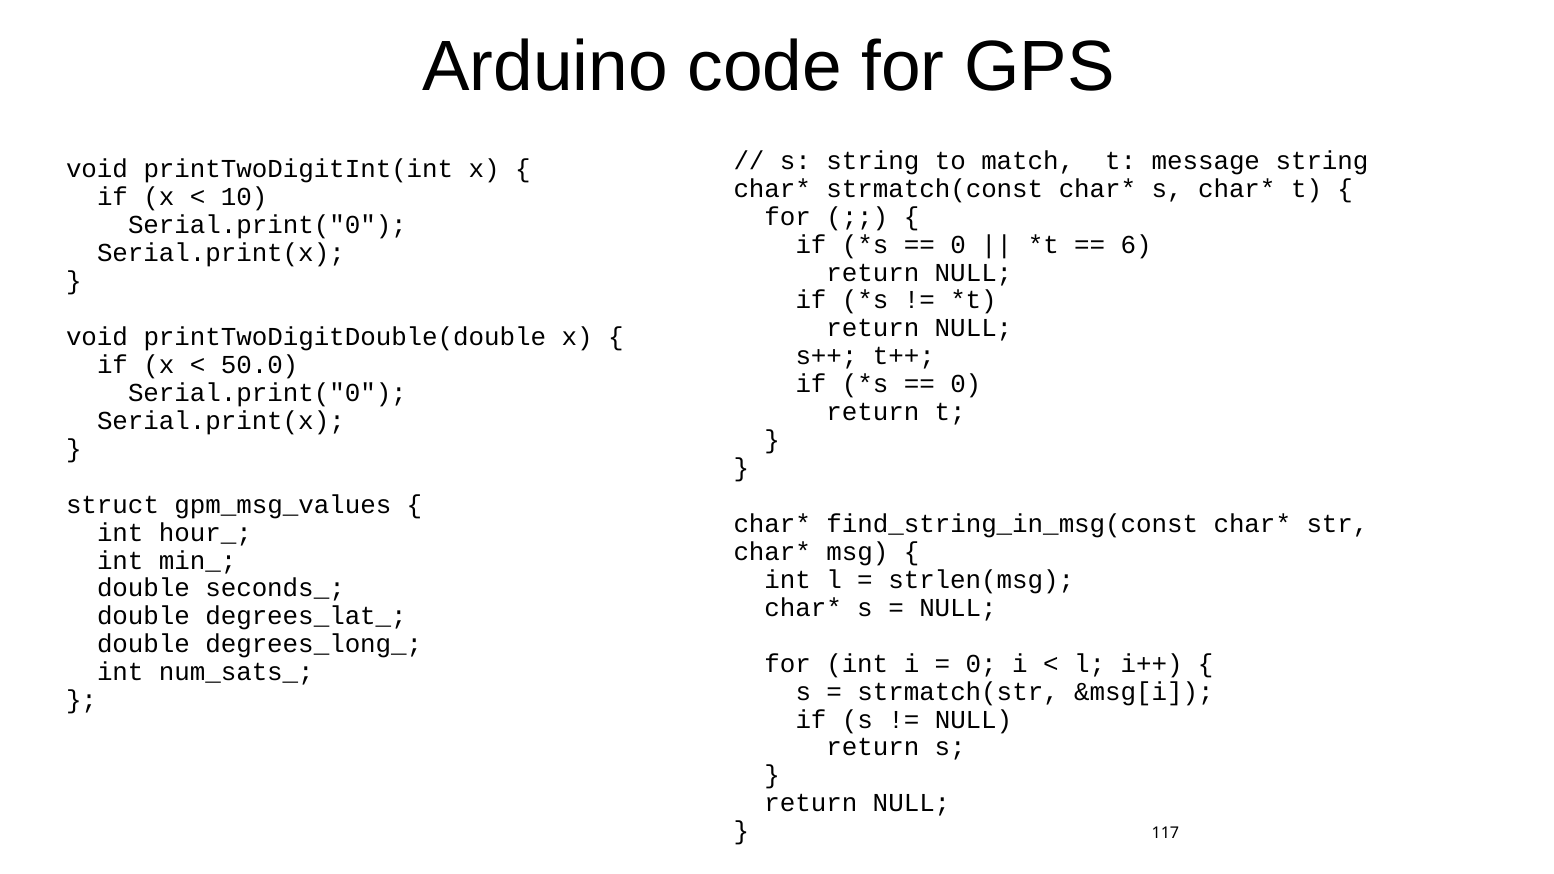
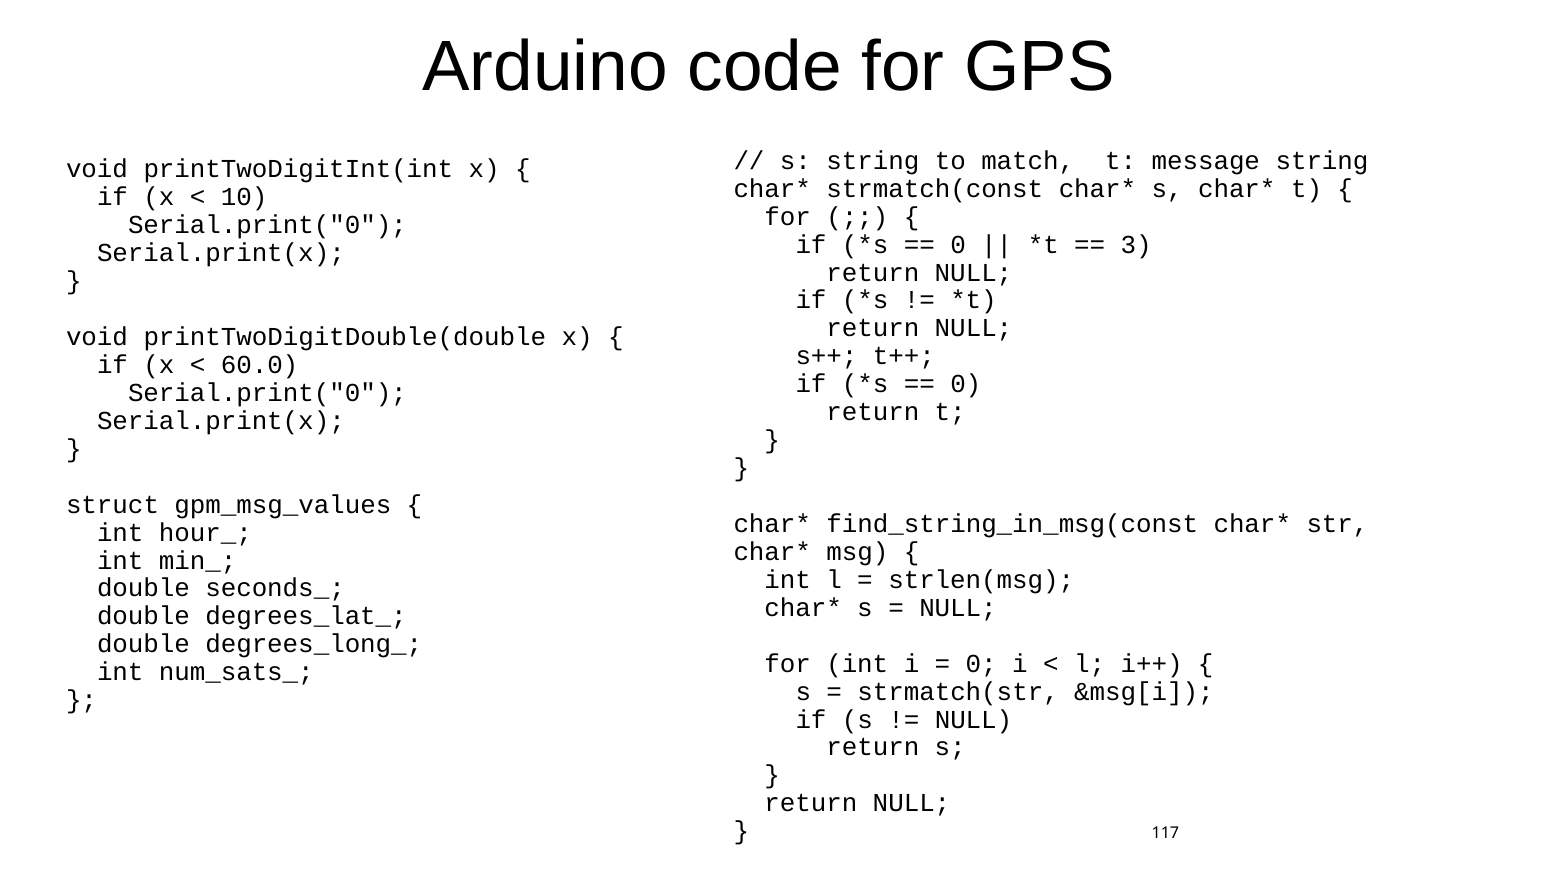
6: 6 -> 3 (1136, 245)
50.0: 50.0 -> 60.0 (260, 365)
